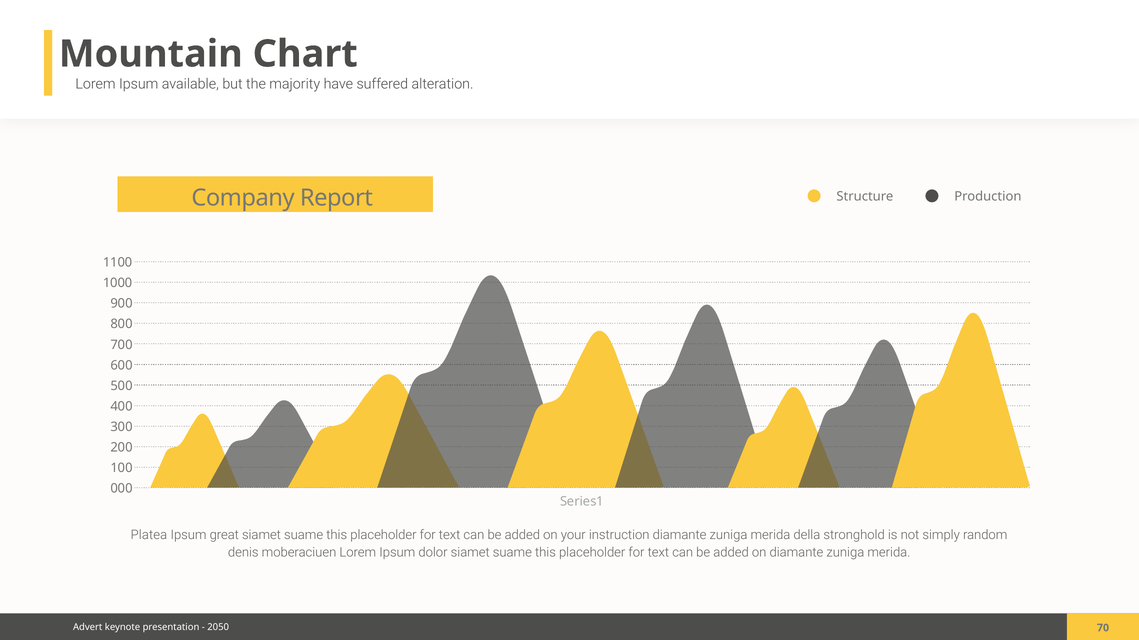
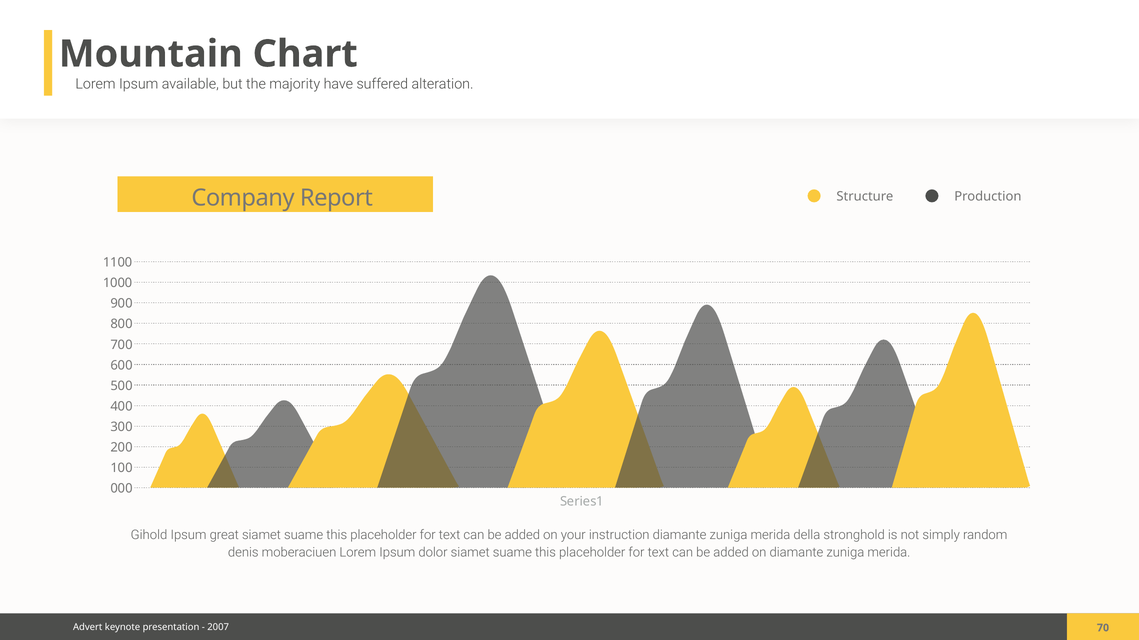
Platea: Platea -> Gihold (149, 536)
2050: 2050 -> 2007 (218, 628)
